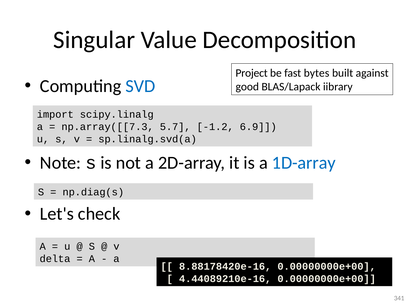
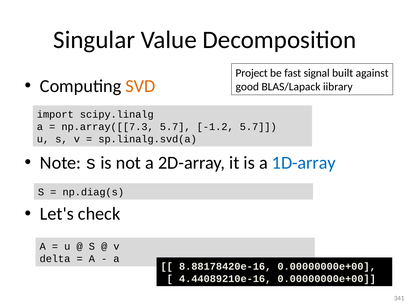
bytes: bytes -> signal (317, 73)
SVD colour: blue -> orange (140, 86)
-1.2 6.9: 6.9 -> 5.7 (258, 126)
